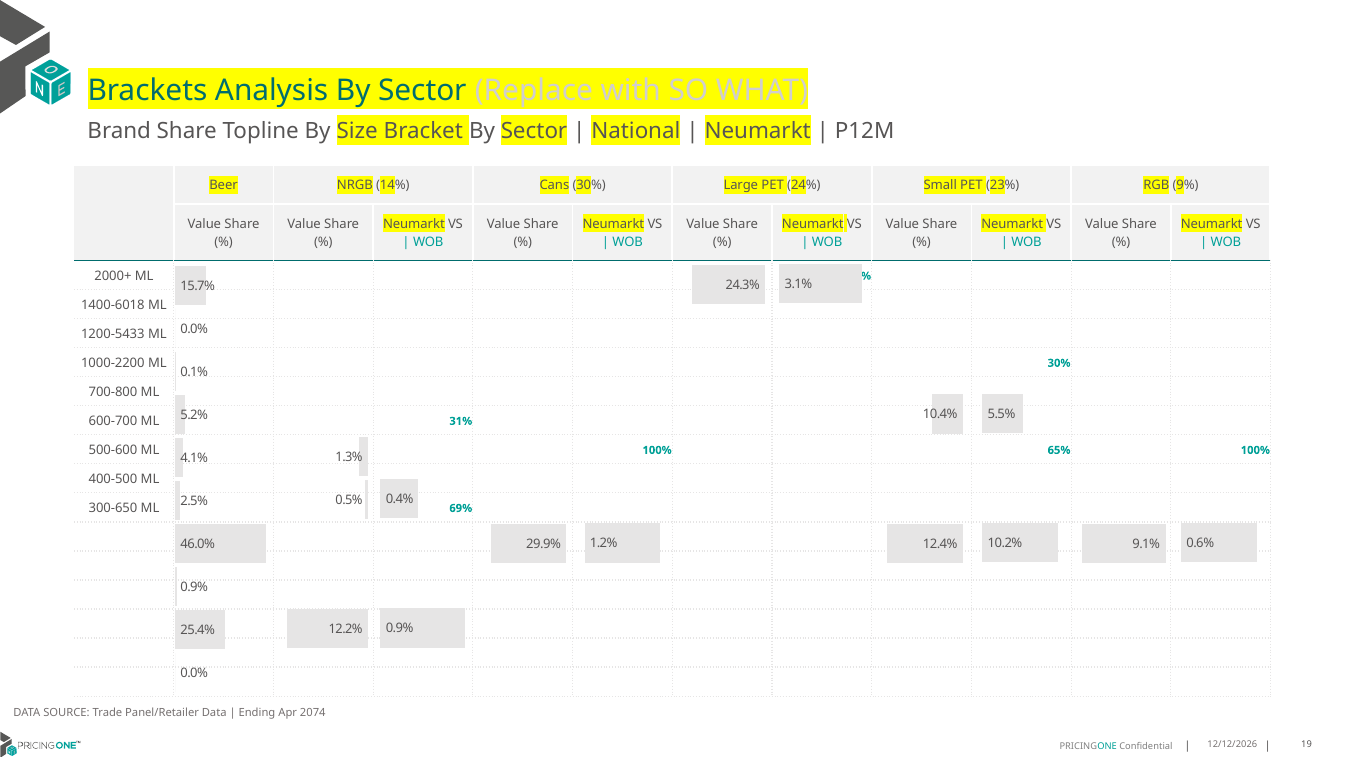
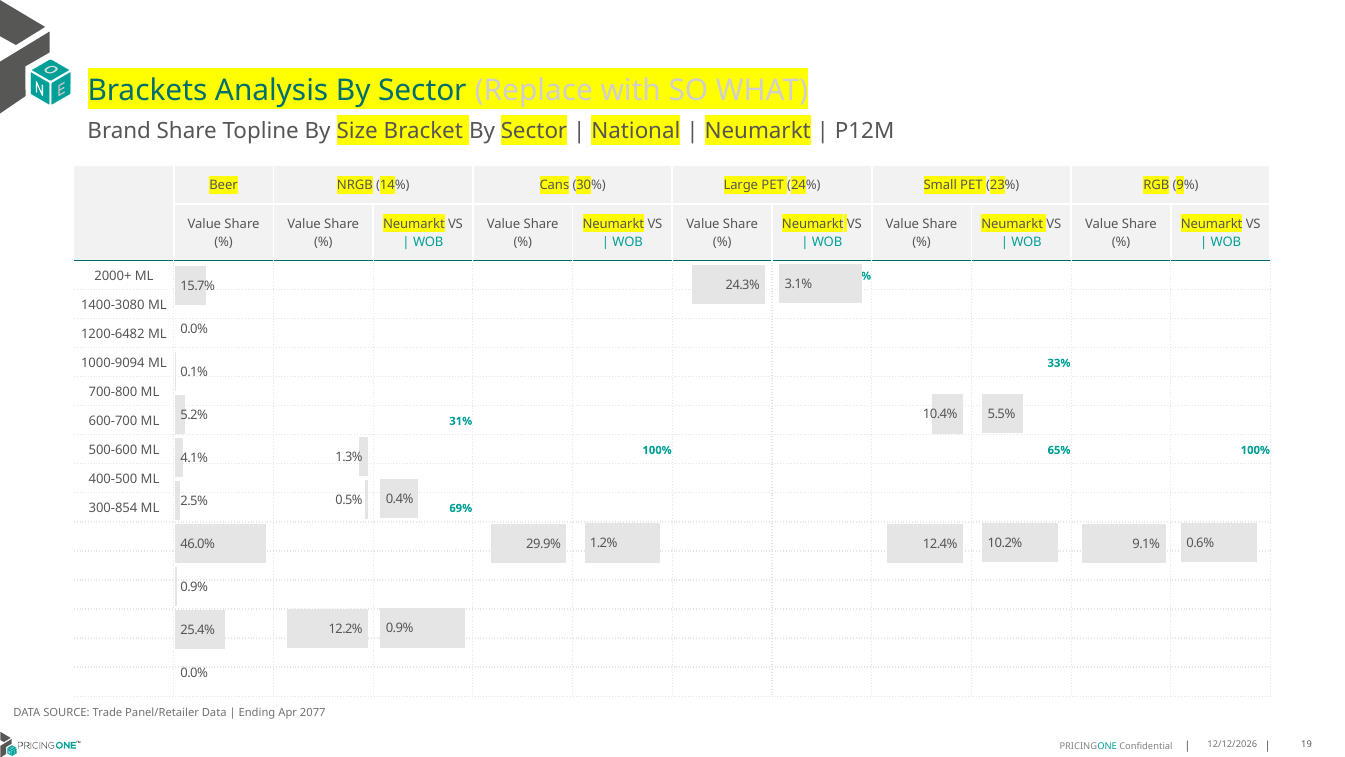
1400-6018: 1400-6018 -> 1400-3080 (113, 305)
1200-5433: 1200-5433 -> 1200-6482 (113, 334)
1000-2200: 1000-2200 -> 1000-9094 (113, 363)
ML 30%: 30% -> 33% (1059, 363)
300-650: 300-650 -> 300-854 (113, 508)
2074: 2074 -> 2077 (313, 713)
